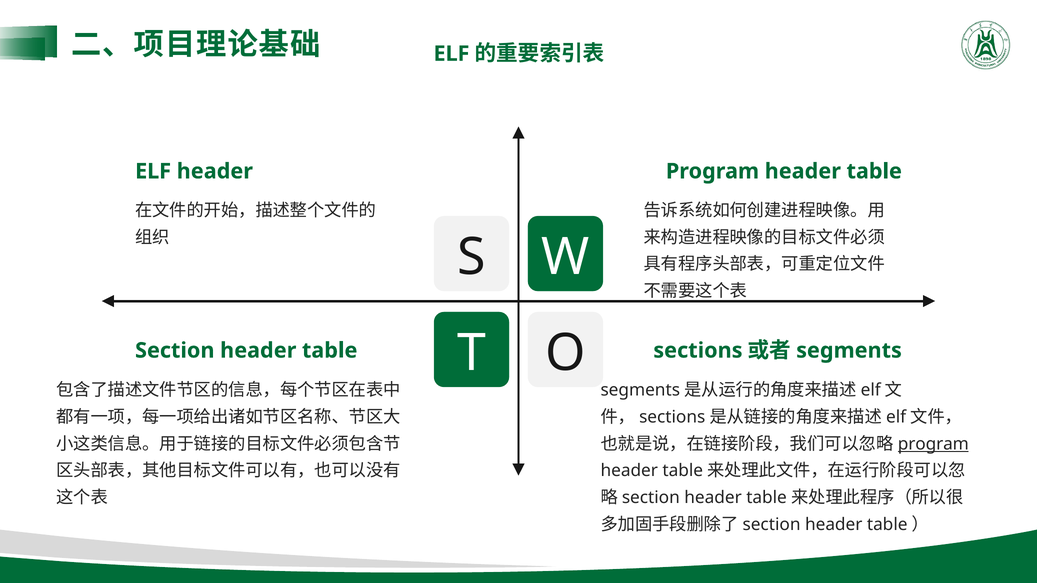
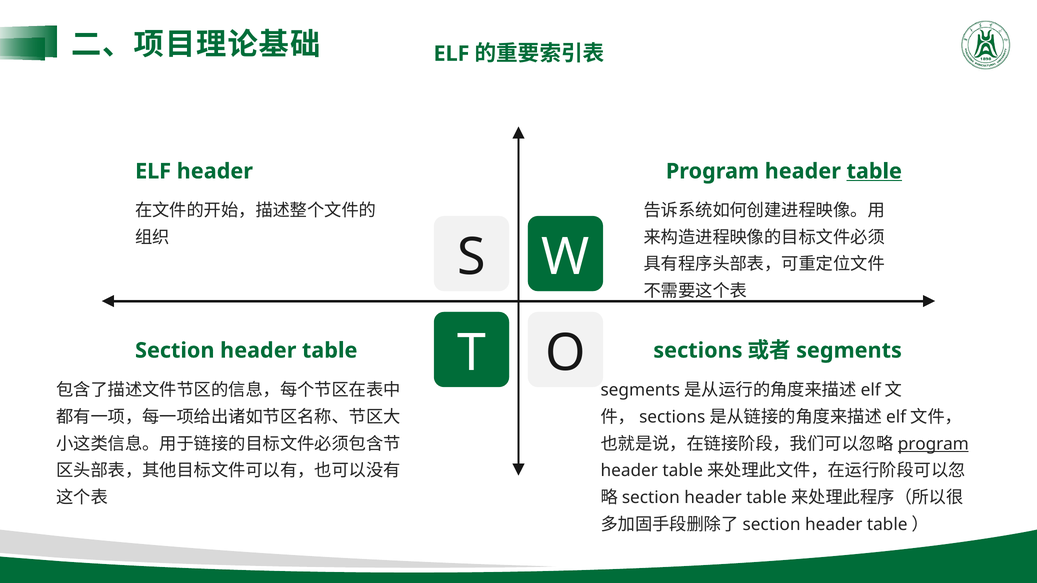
table underline: none -> present (874, 171)
